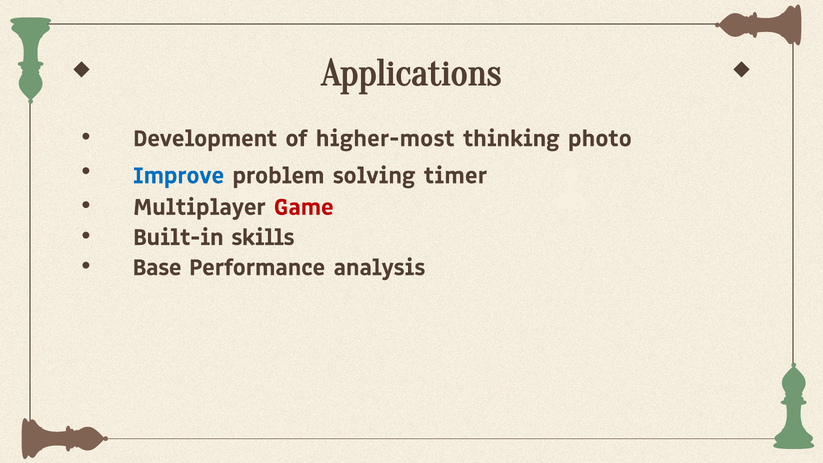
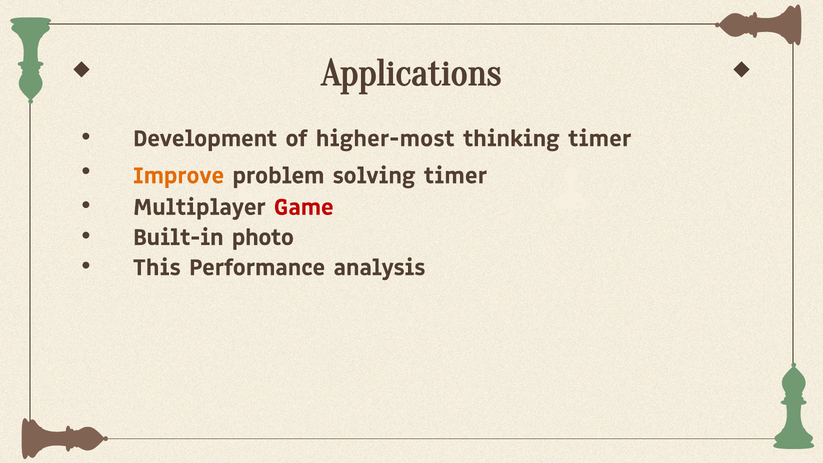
thinking photo: photo -> timer (600, 138)
Improve colour: blue -> orange (179, 175)
skills: skills -> photo (263, 237)
Base: Base -> This (157, 267)
